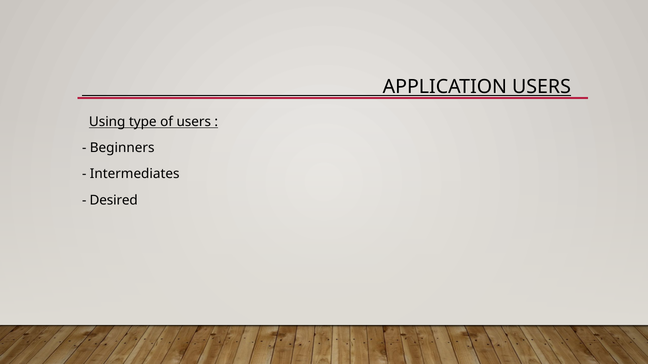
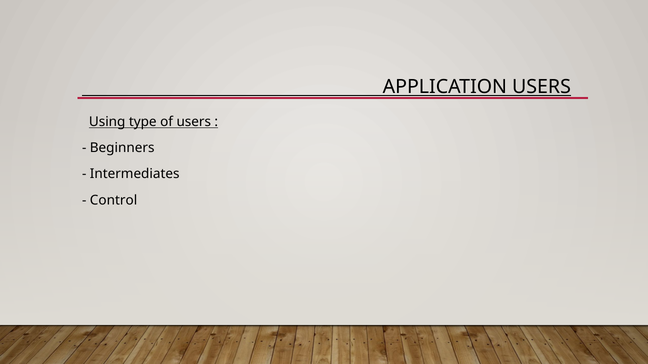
Desired: Desired -> Control (114, 200)
